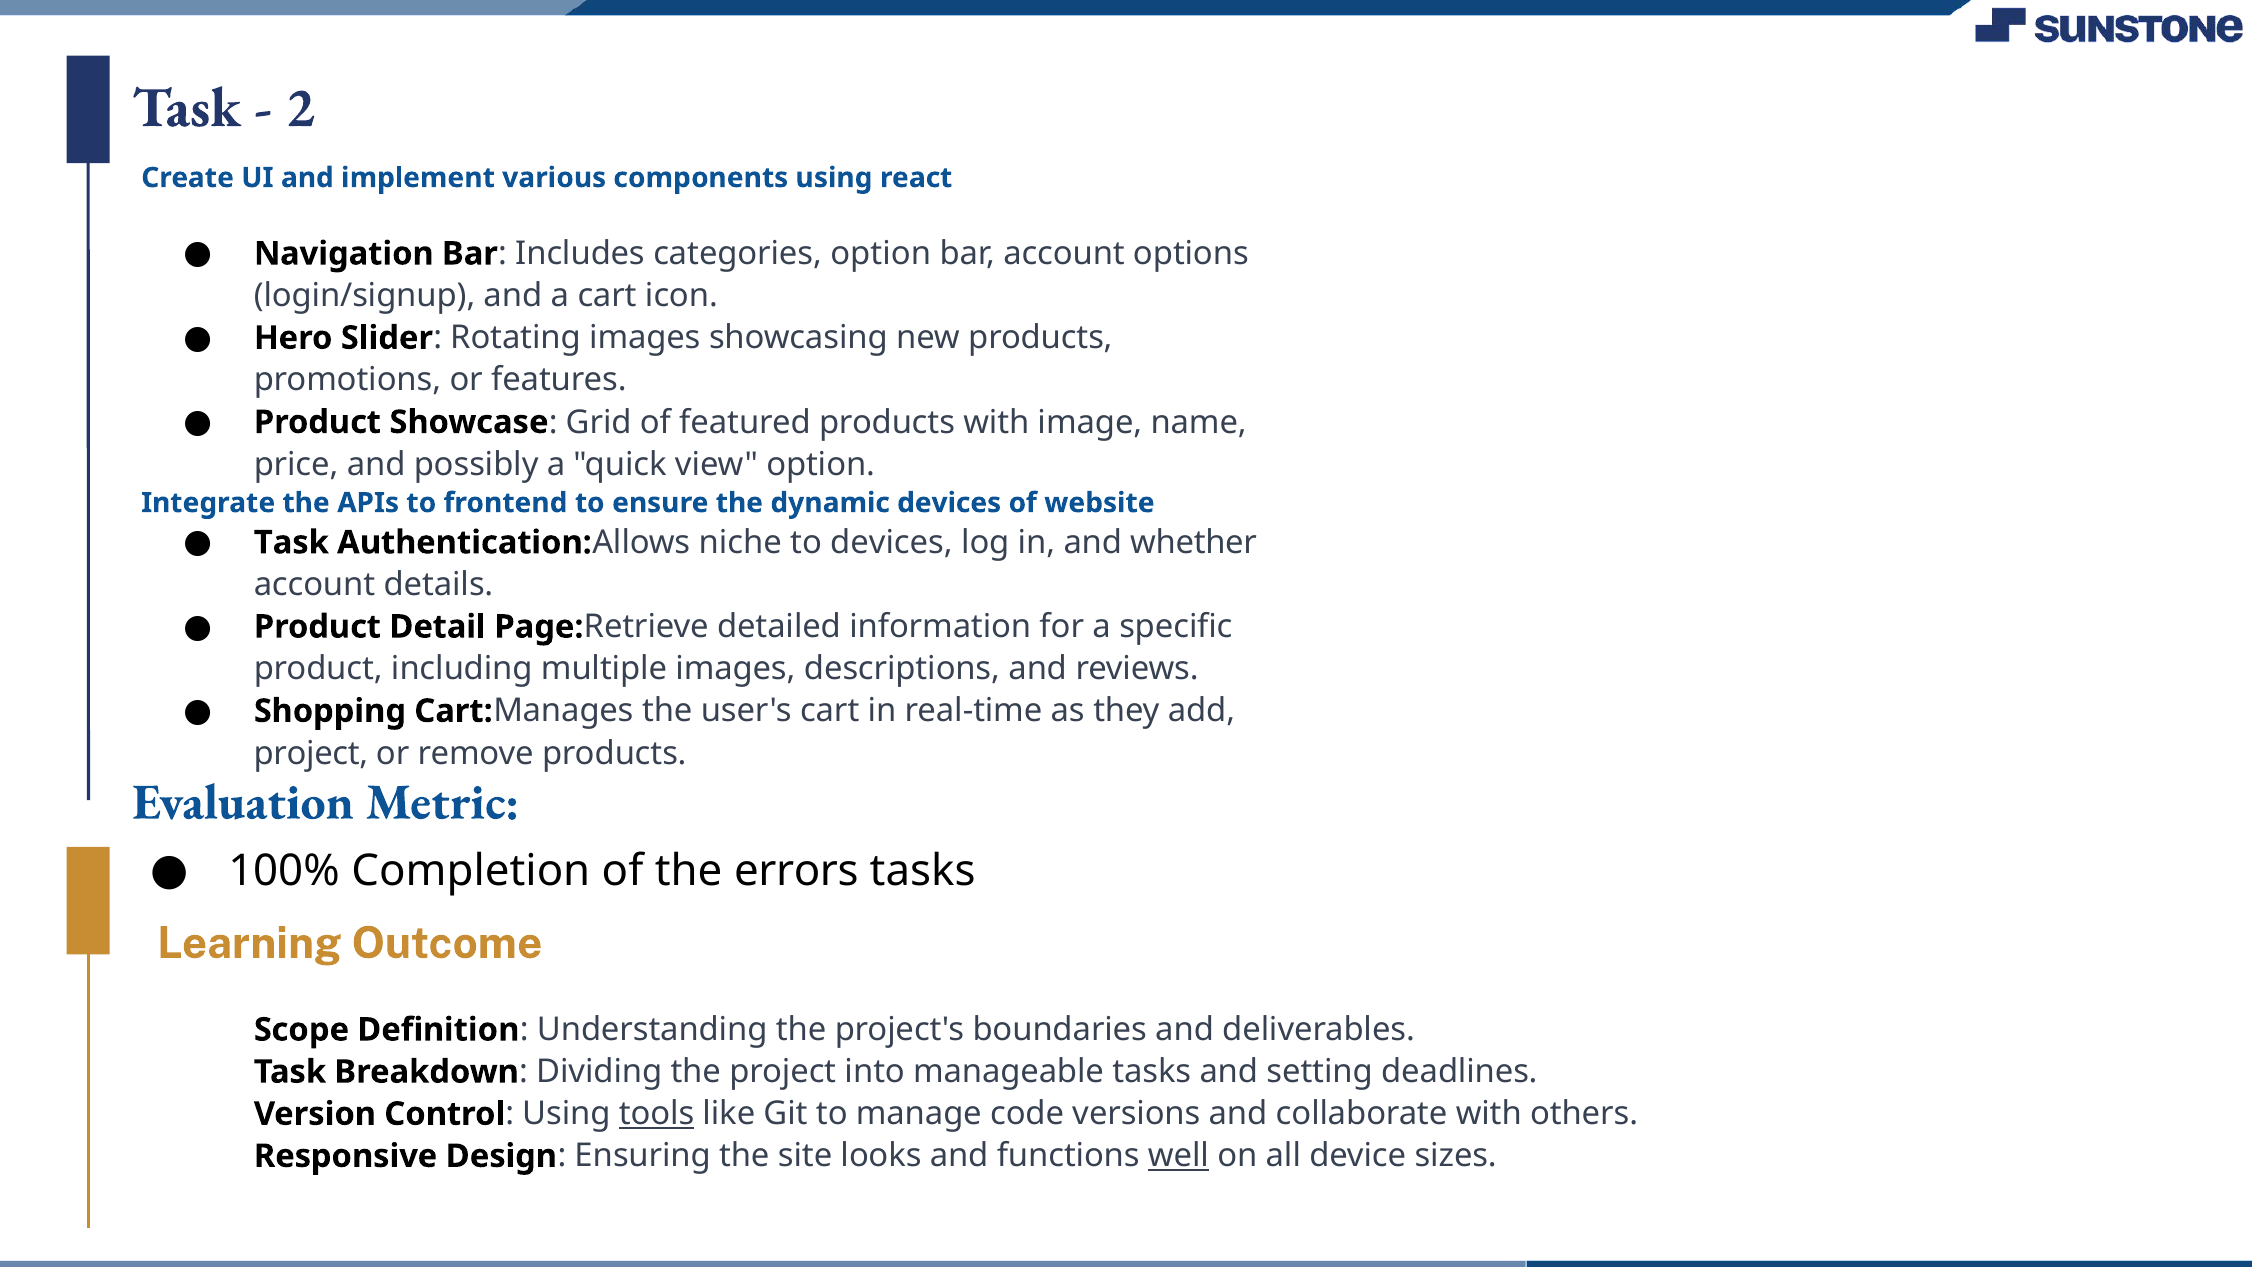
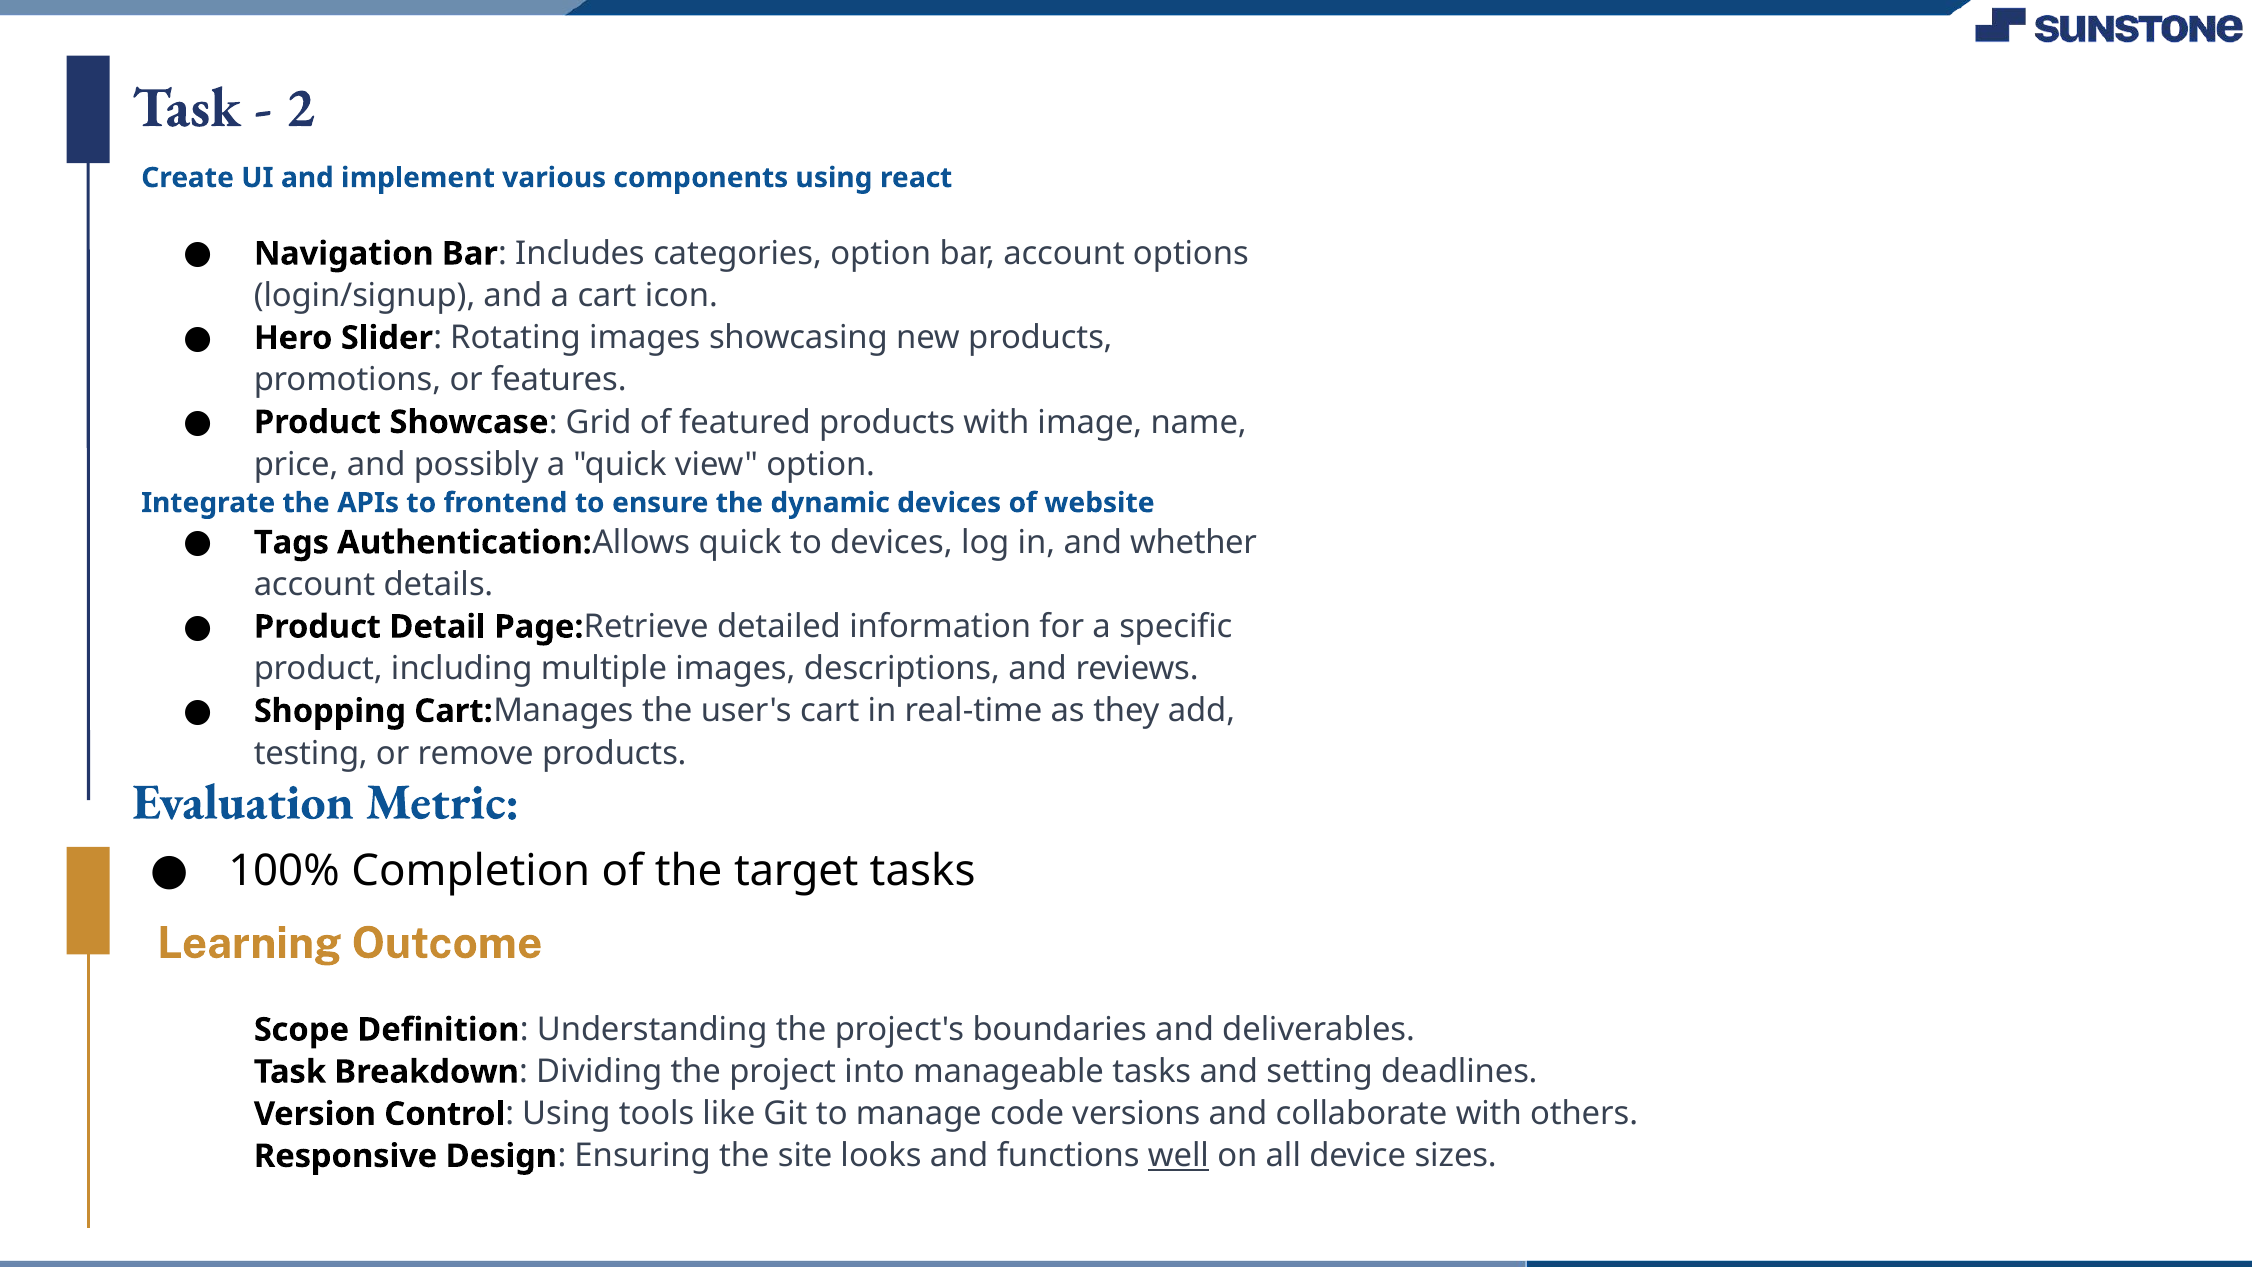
Task: Task -> Tags (291, 543)
Authentication:Allows niche: niche -> quick (740, 543)
project: project -> testing (311, 753)
errors: errors -> target (796, 871)
tools underline: present -> none (657, 1114)
